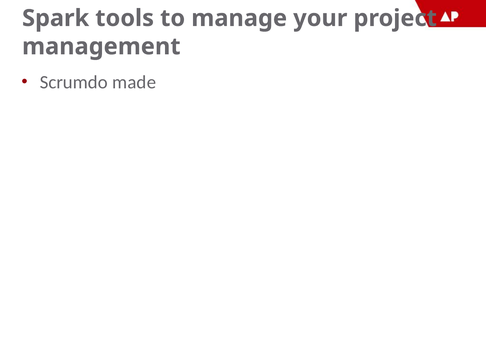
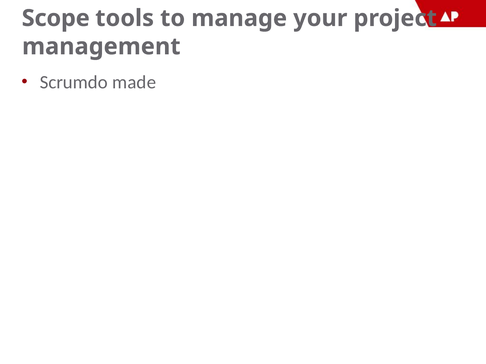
Spark: Spark -> Scope (56, 18)
